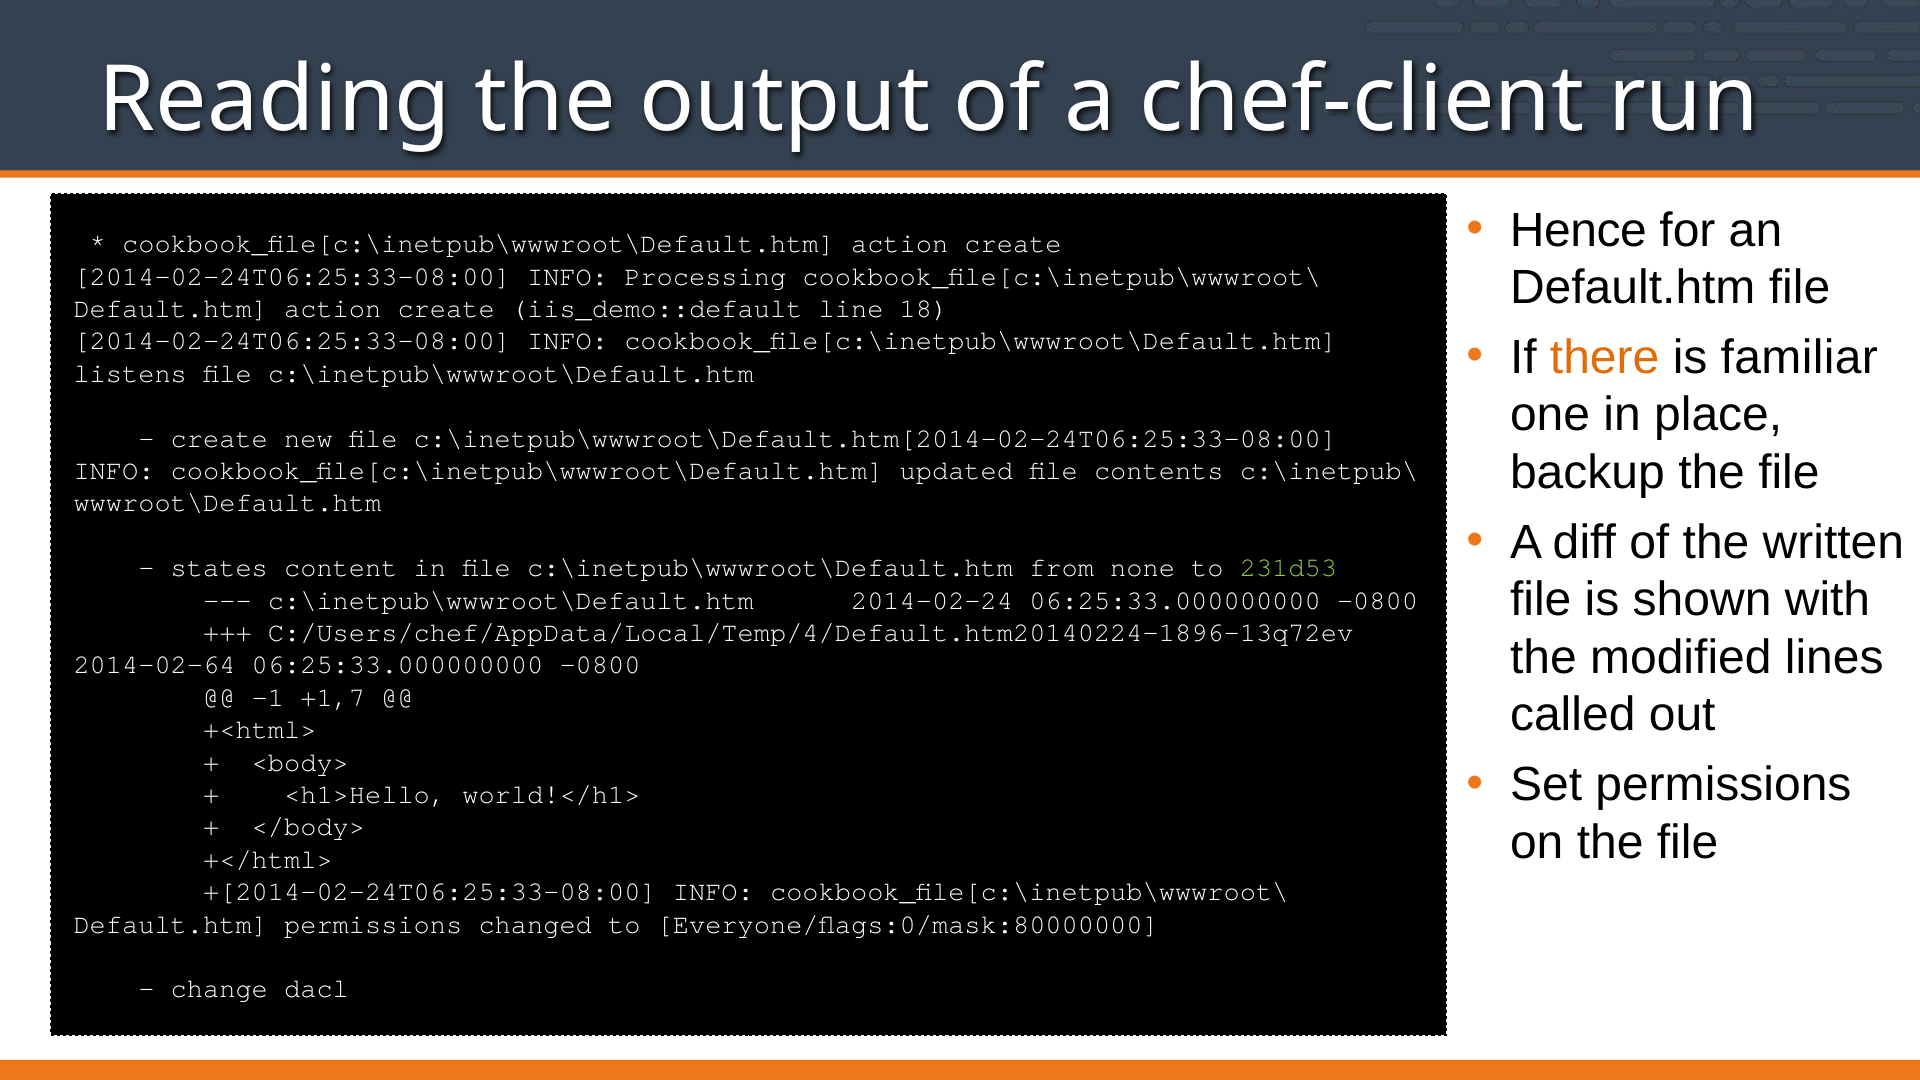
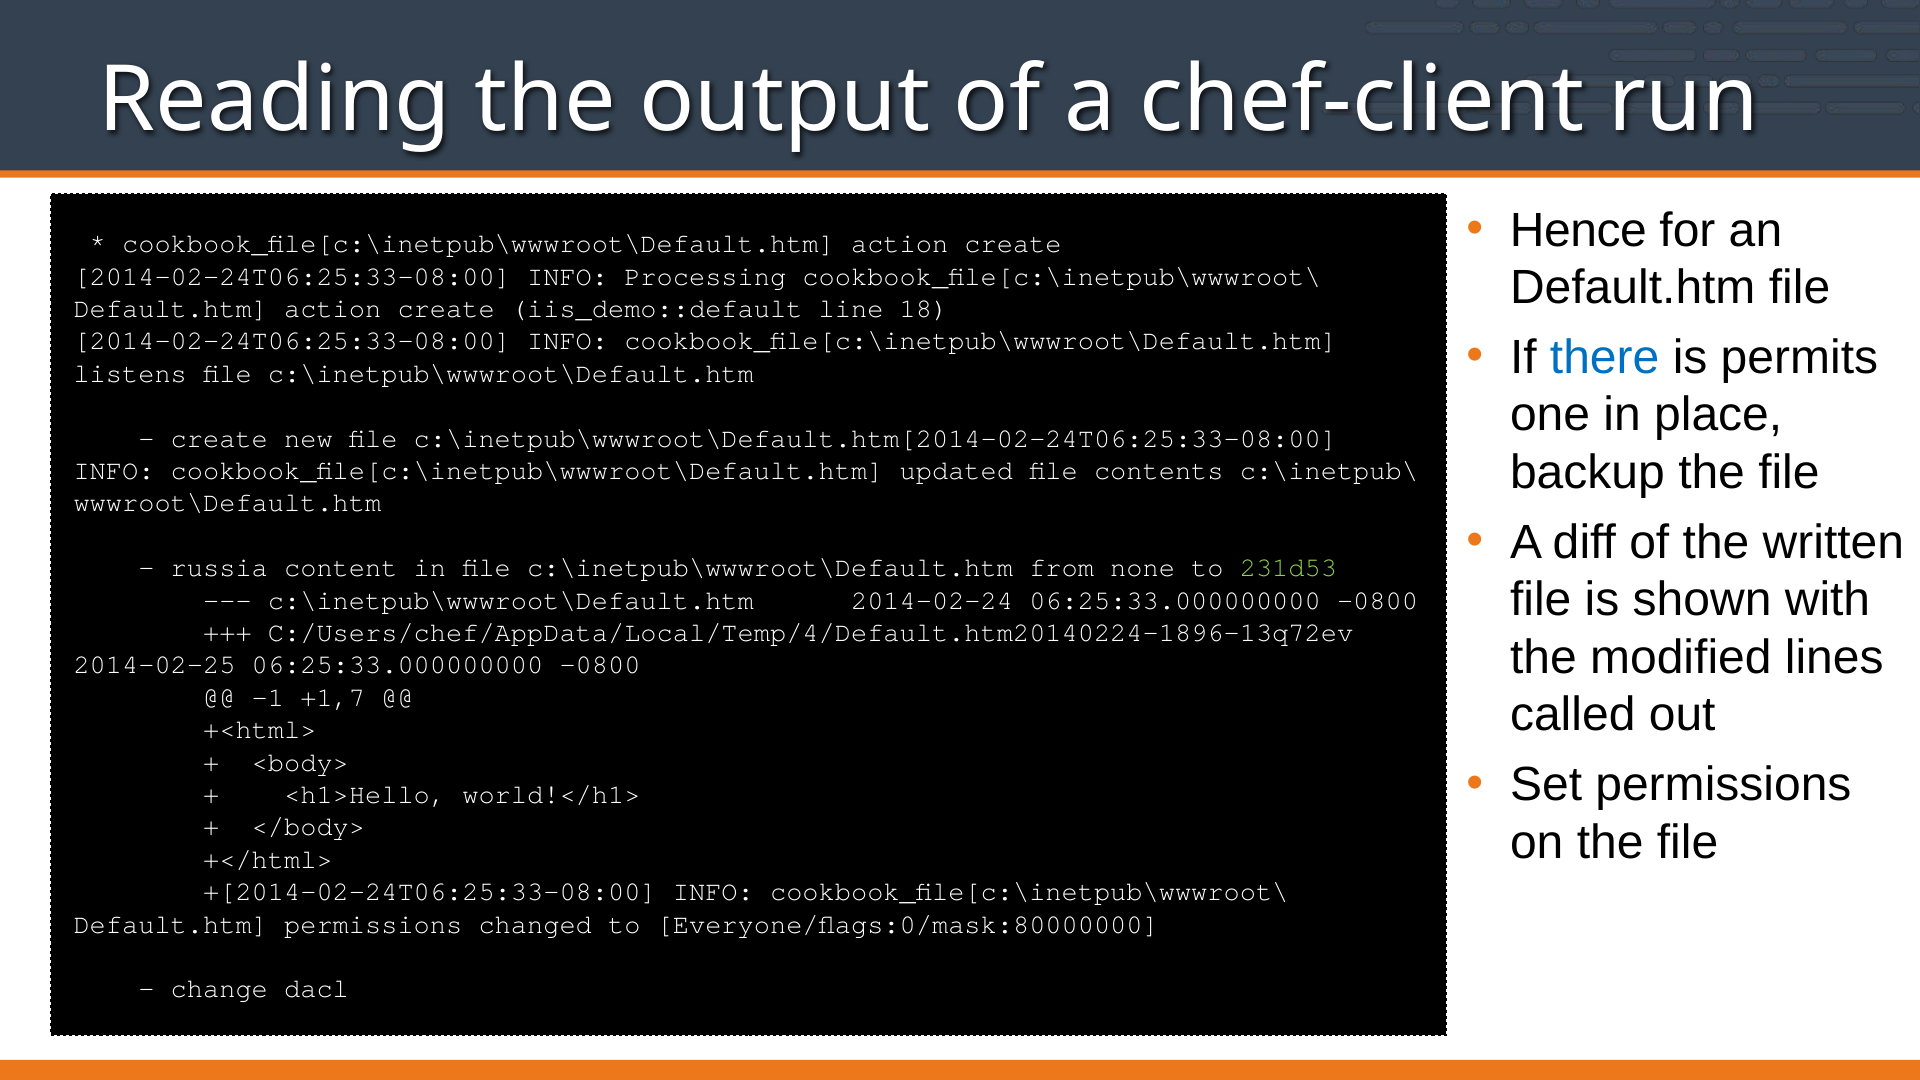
there colour: orange -> blue (1605, 357)
familiar: familiar -> permits (1799, 357)
states: states -> russia (219, 568)
2014-02-64: 2014-02-64 -> 2014-02-25 (155, 665)
